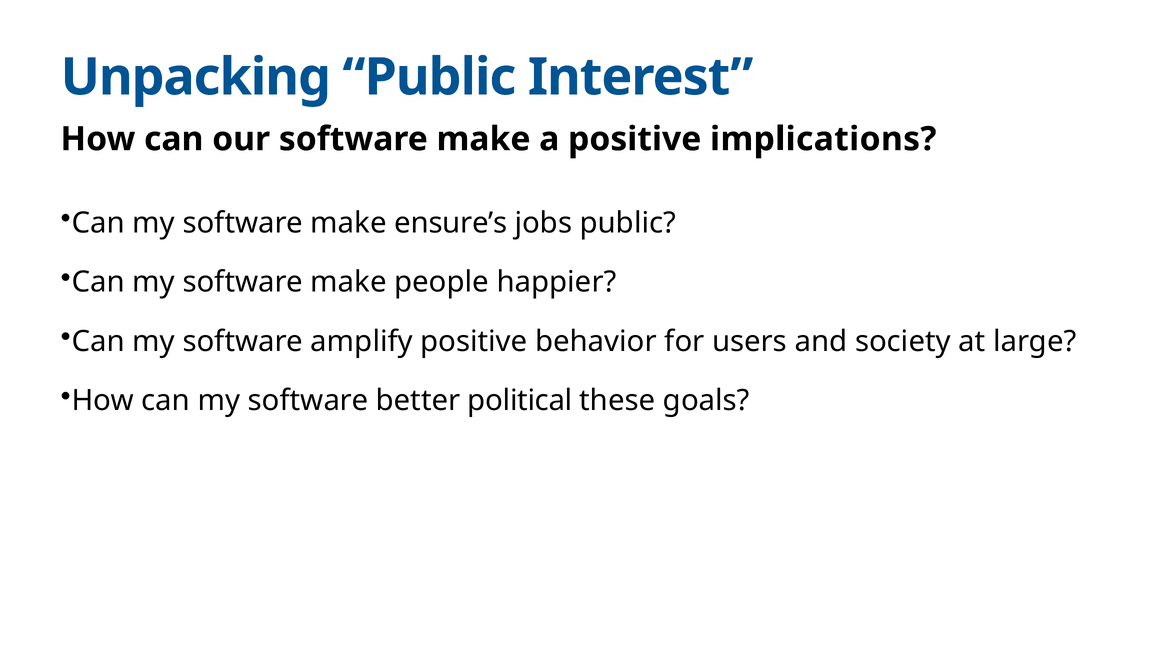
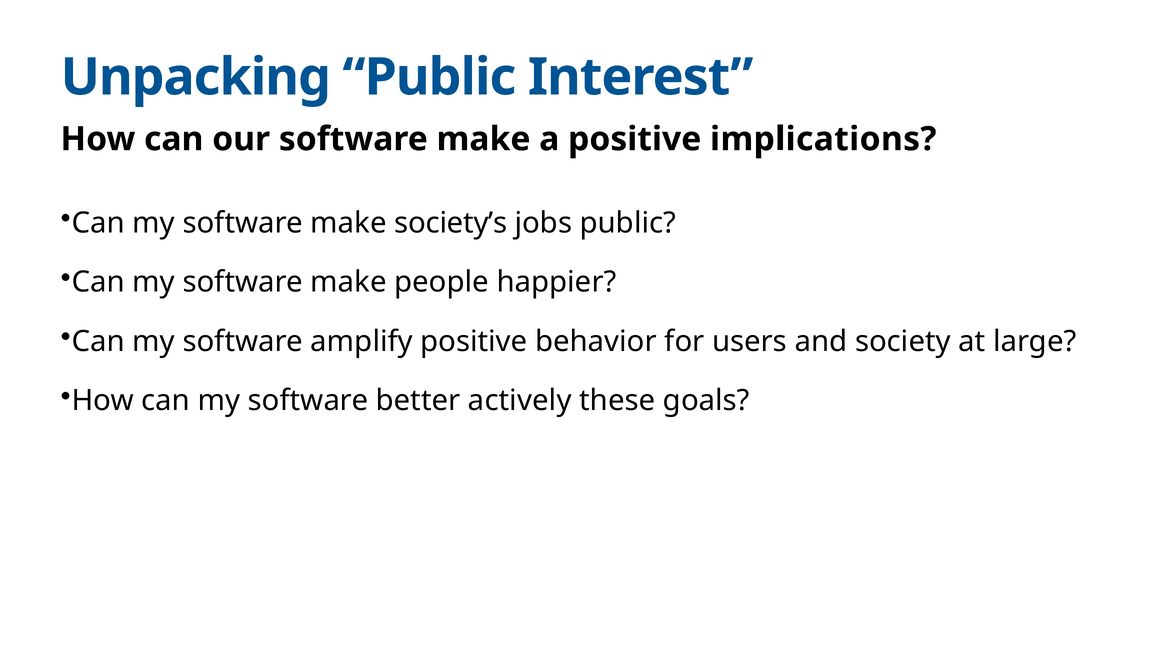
ensure’s: ensure’s -> society’s (451, 223)
political: political -> actively (520, 401)
